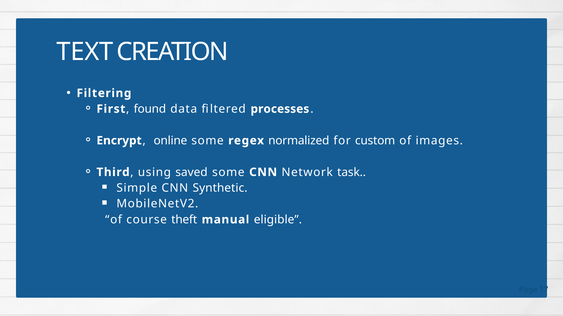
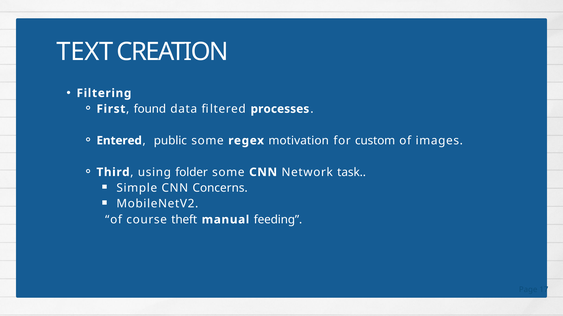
Encrypt: Encrypt -> Entered (119, 141)
online: online -> public (170, 141)
normalized: normalized -> motivation (299, 141)
saved: saved -> folder (192, 173)
Synthetic: Synthetic -> Concerns (220, 188)
eligible: eligible -> feeding (278, 220)
